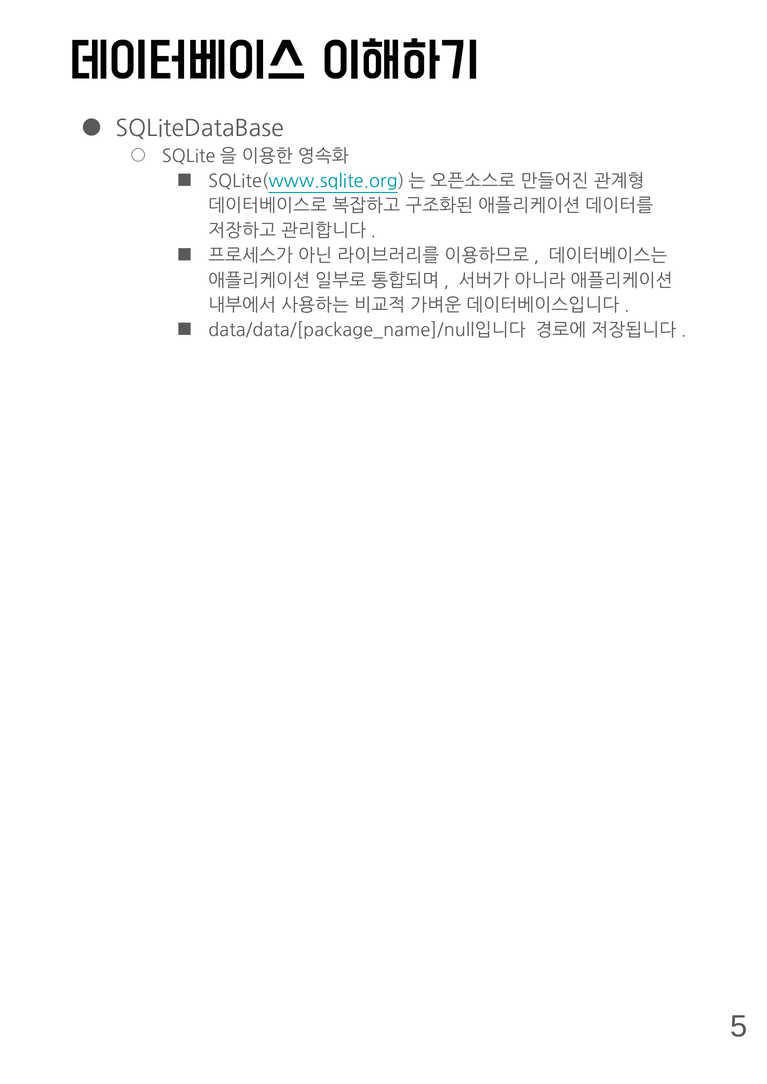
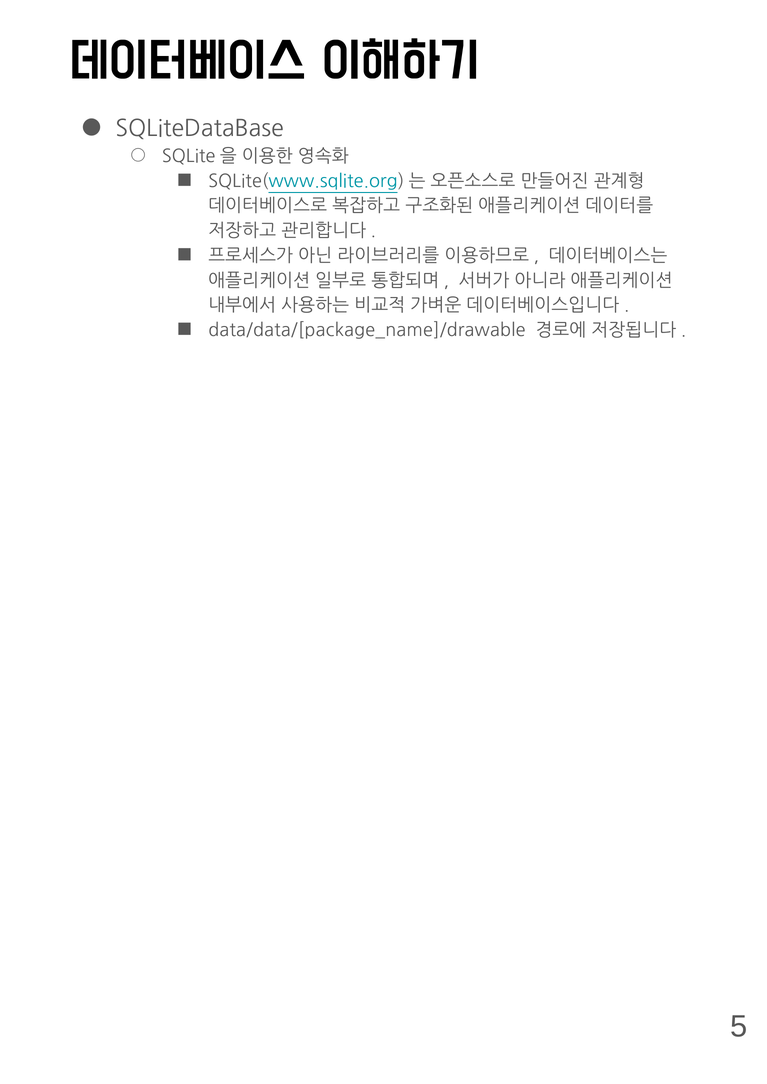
data/data/[package_name]/null입니다: data/data/[package_name]/null입니다 -> data/data/[package_name]/drawable (367, 331)
